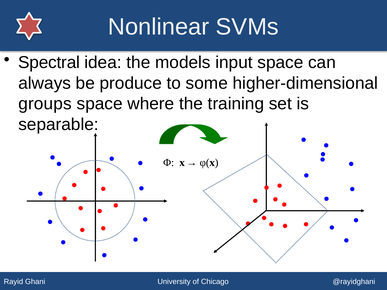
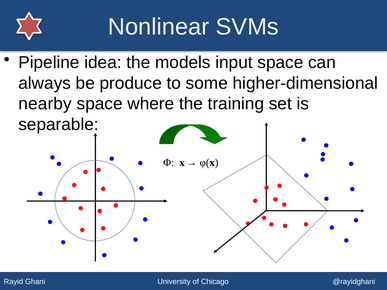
Spectral: Spectral -> Pipeline (49, 63)
groups: groups -> nearby (45, 104)
